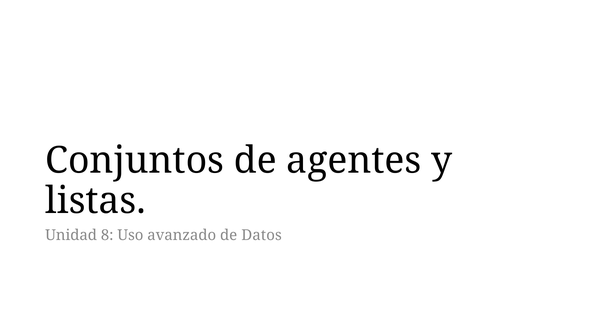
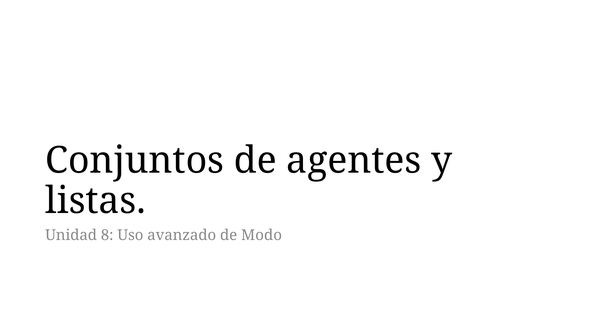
Datos: Datos -> Modo (262, 235)
